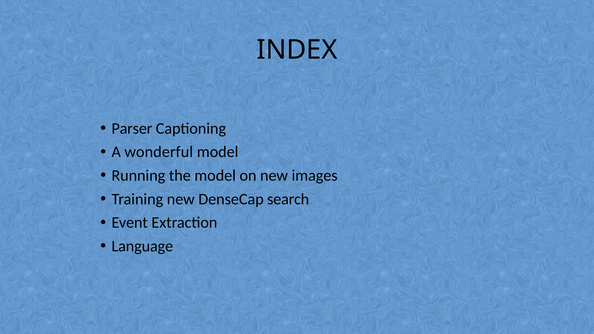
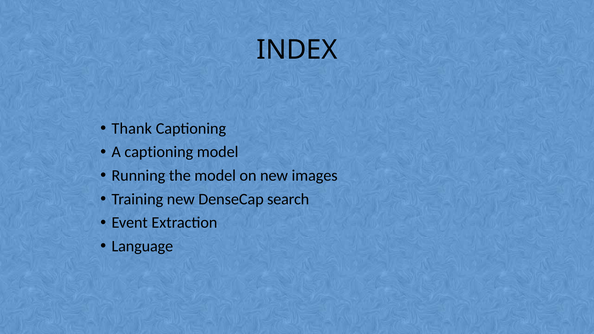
Parser: Parser -> Thank (132, 129)
A wonderful: wonderful -> captioning (159, 152)
